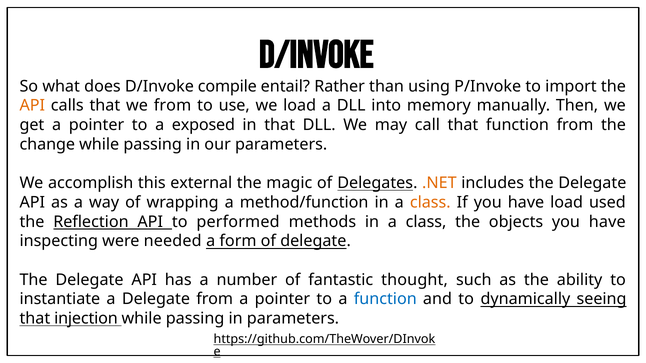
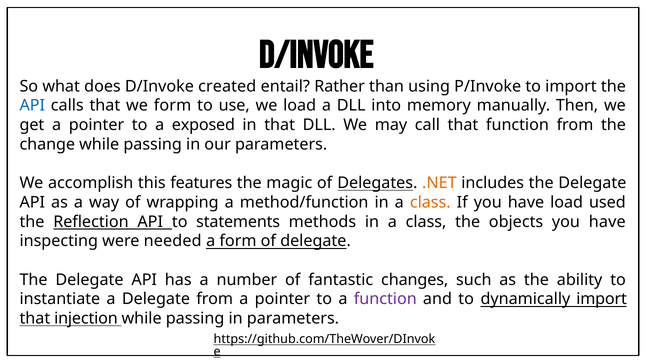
compile: compile -> created (227, 86)
API colour: orange -> blue (32, 106)
we from: from -> form (173, 106)
external: external -> features (201, 183)
performed: performed -> statements (238, 222)
thought: thought -> changes (415, 280)
function colour: blue -> purple (385, 299)
dynamically seeing: seeing -> import (602, 299)
